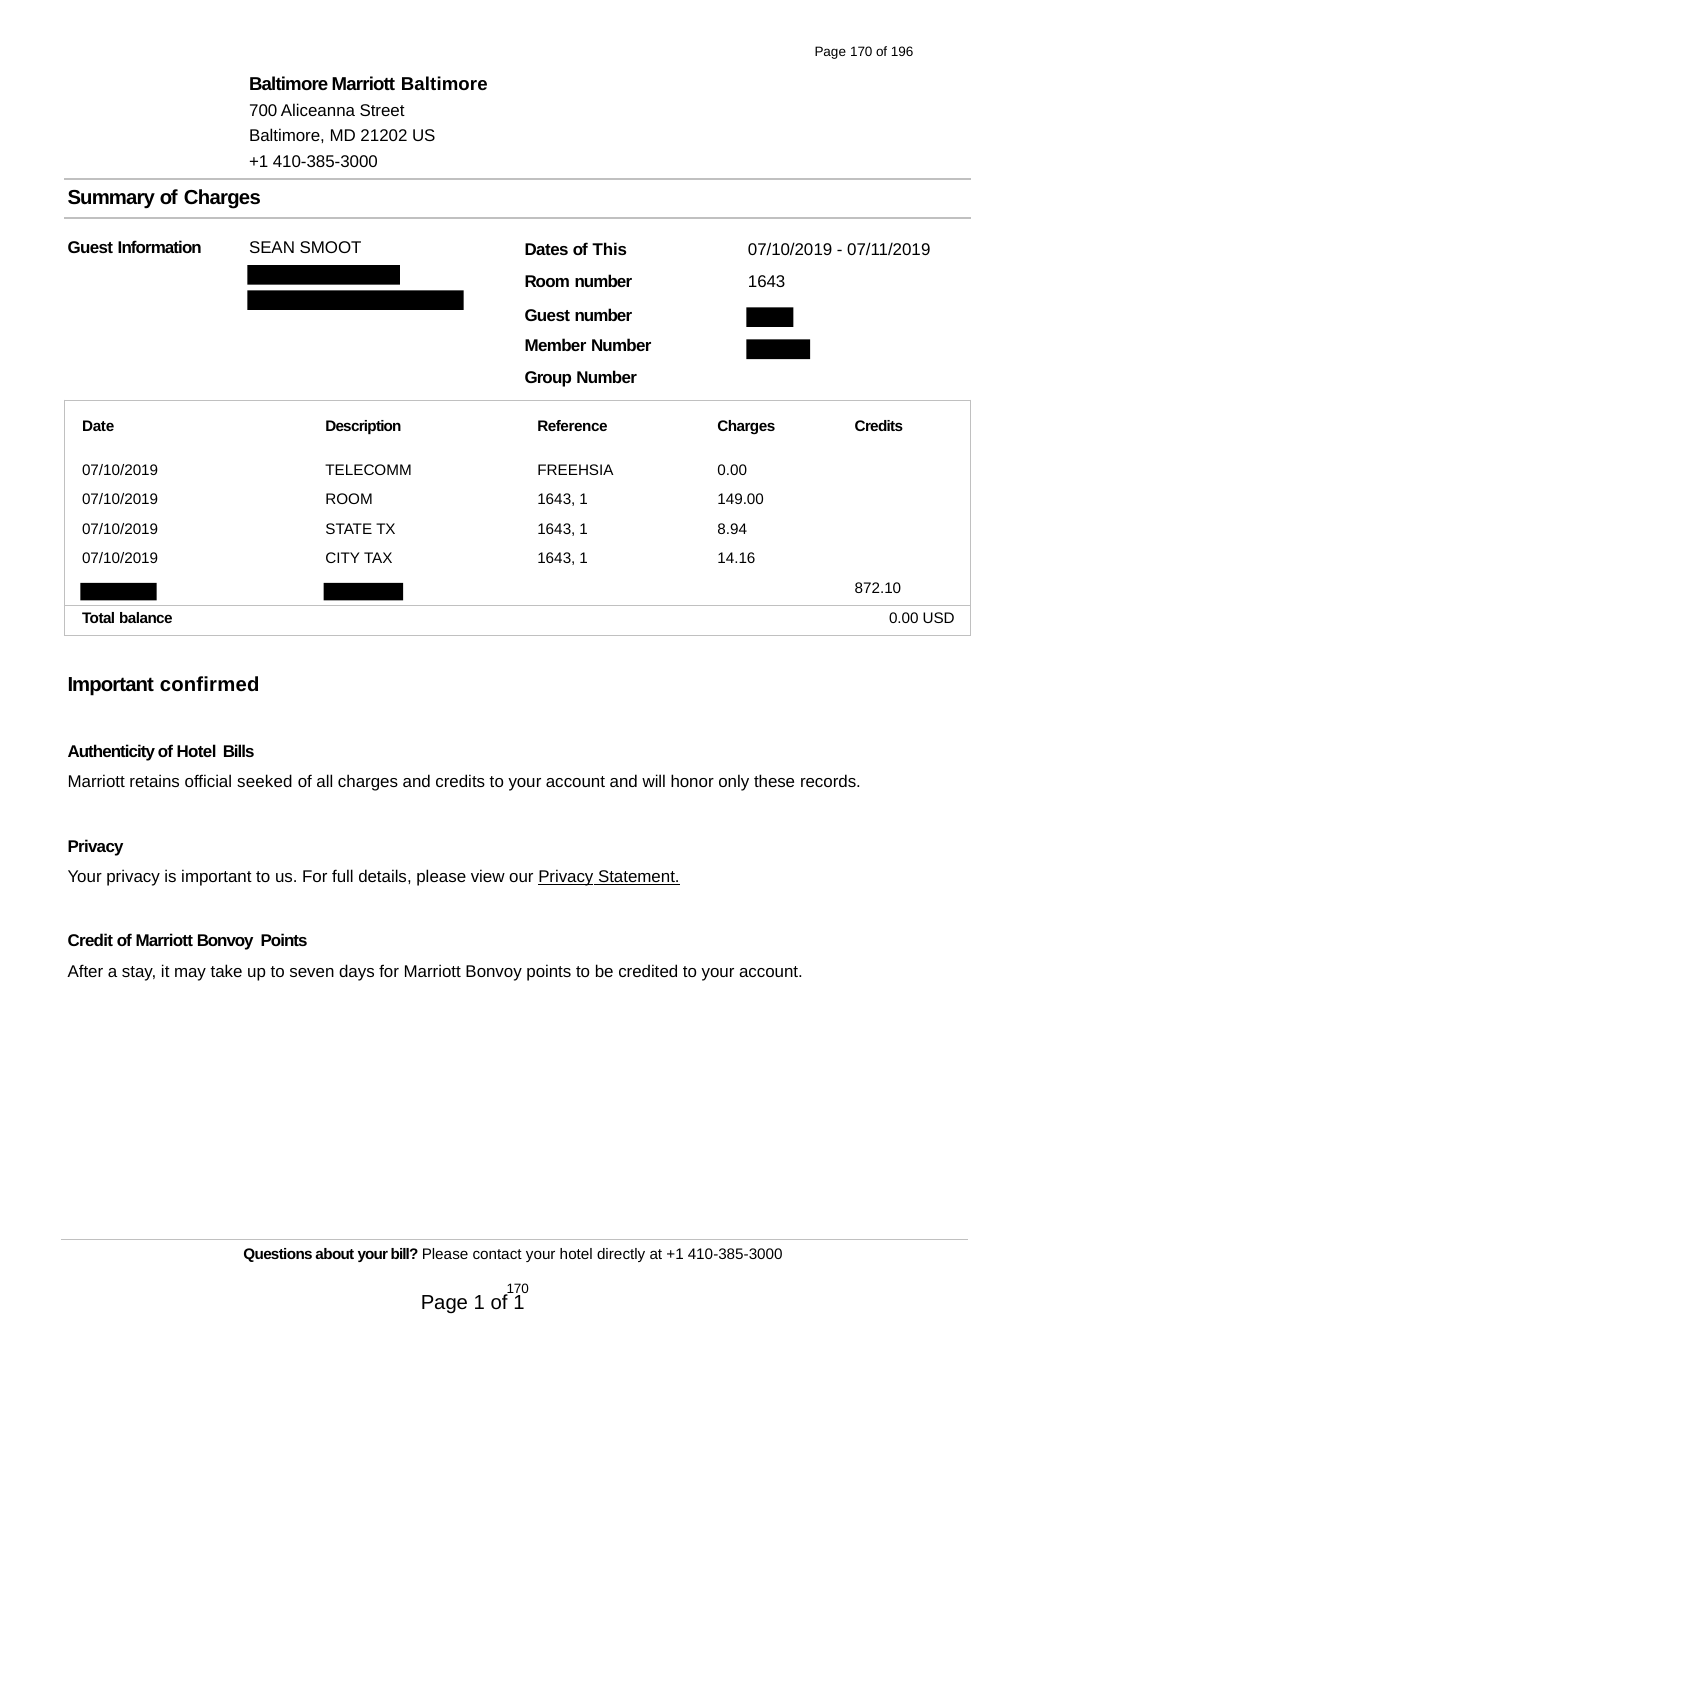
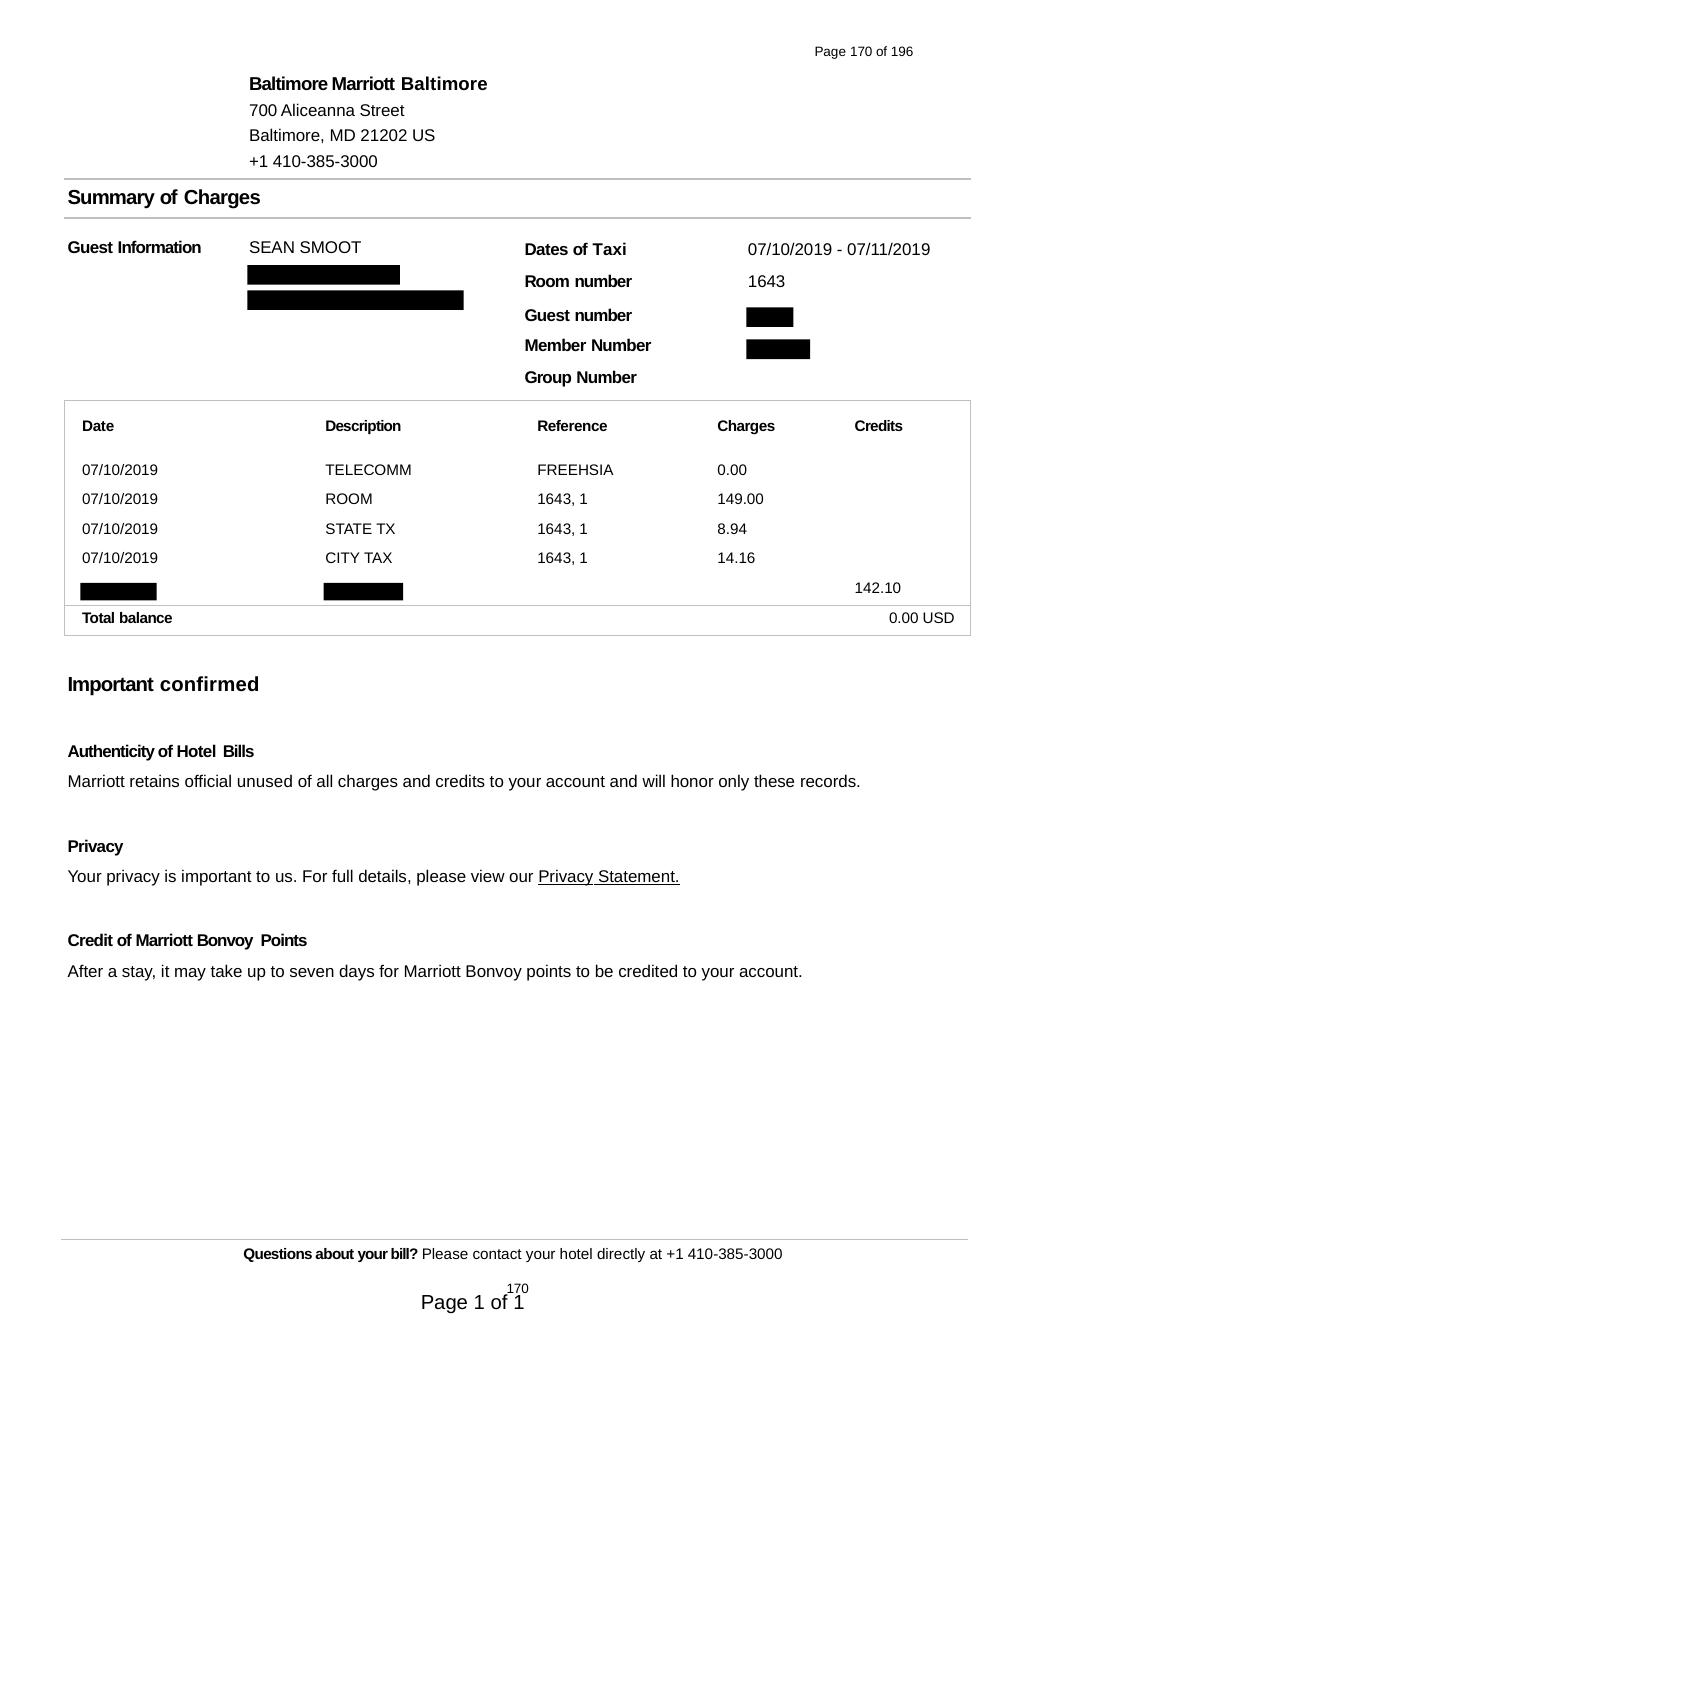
This: This -> Taxi (610, 250)
872.10: 872.10 -> 142.10 (878, 588)
seeked: seeked -> unused (265, 782)
